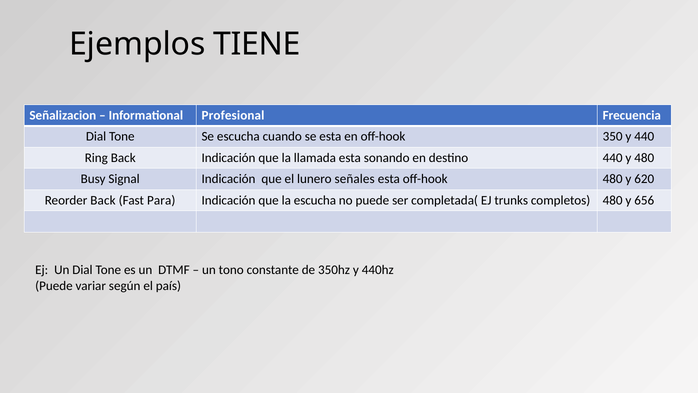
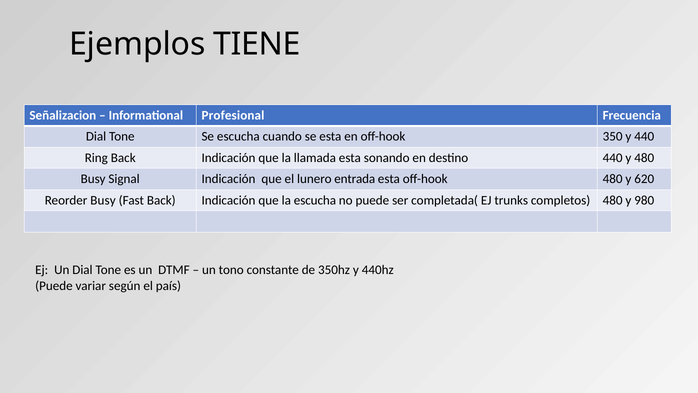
señales: señales -> entrada (355, 179)
Reorder Back: Back -> Busy (103, 200)
Fast Para: Para -> Back (161, 200)
656: 656 -> 980 (644, 200)
